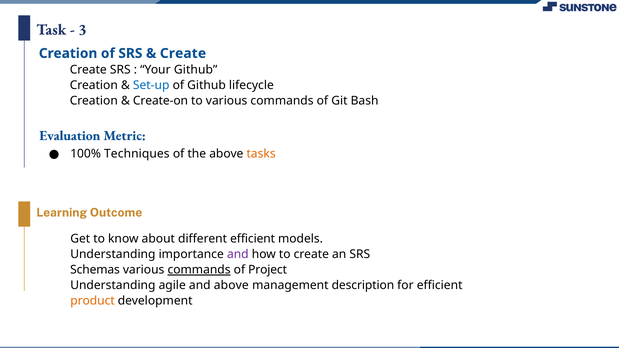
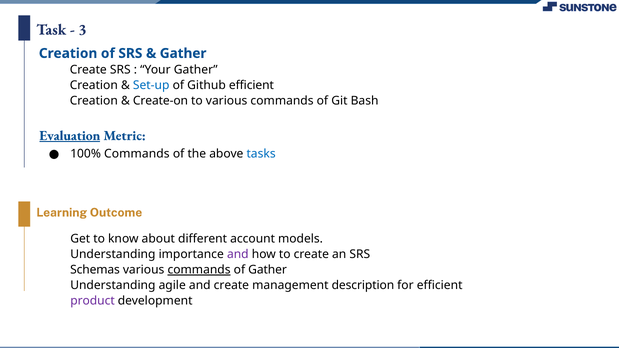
Create: Create -> Gather (183, 53)
Your Github: Github -> Gather (196, 70)
Github lifecycle: lifecycle -> efficient (251, 85)
Evaluation underline: none -> present (70, 136)
100% Techniques: Techniques -> Commands (137, 154)
tasks colour: orange -> blue (261, 154)
different efficient: efficient -> account (253, 239)
of Project: Project -> Gather (268, 270)
and above: above -> create (231, 285)
product colour: orange -> purple (93, 301)
